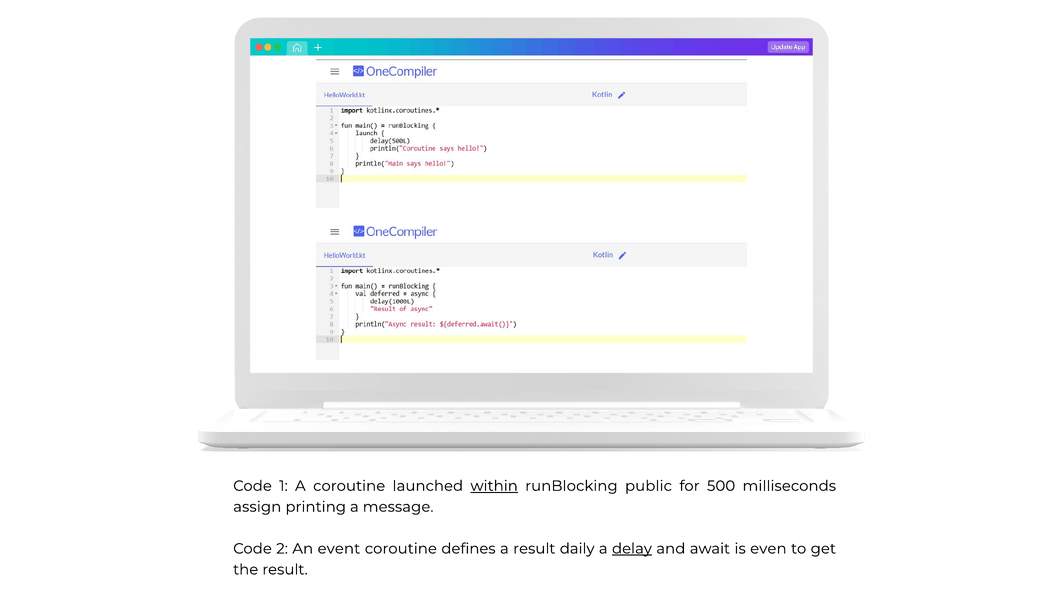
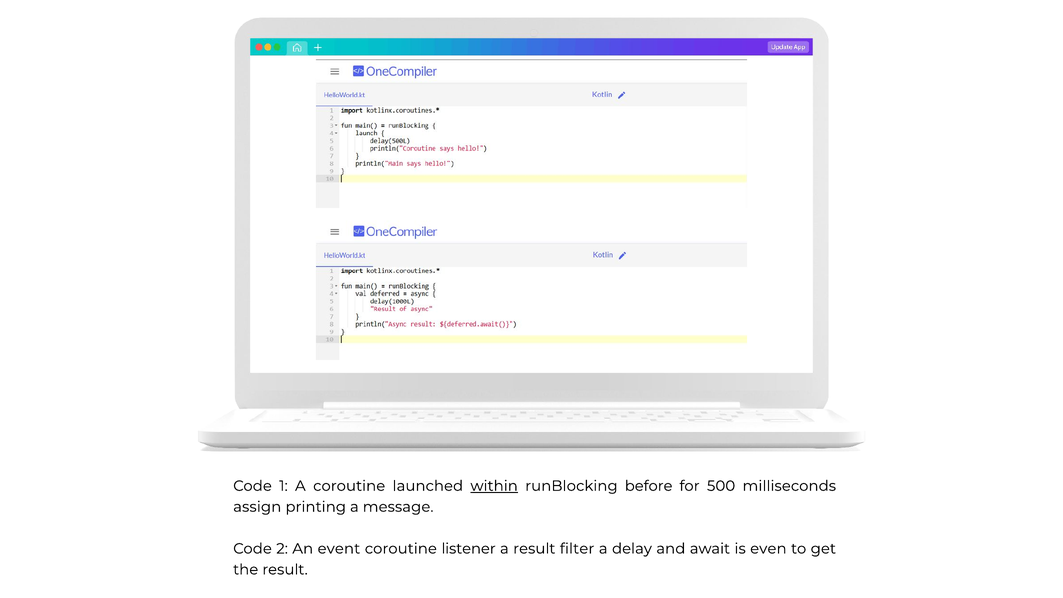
public: public -> before (649, 486)
defines: defines -> listener (469, 549)
daily: daily -> filter (577, 549)
delay underline: present -> none (632, 549)
